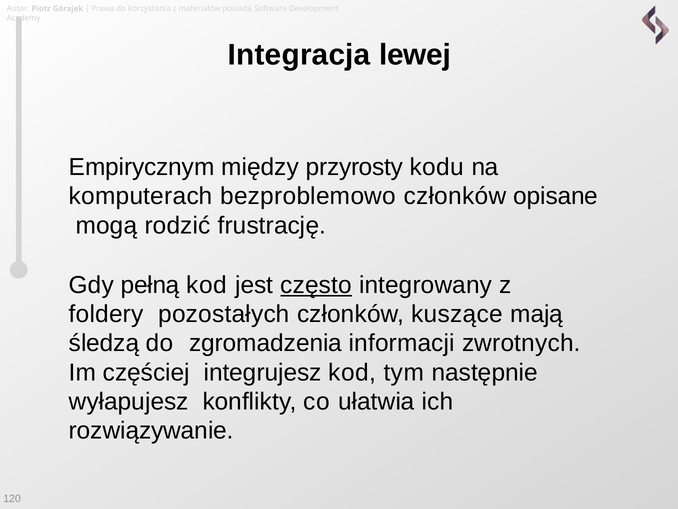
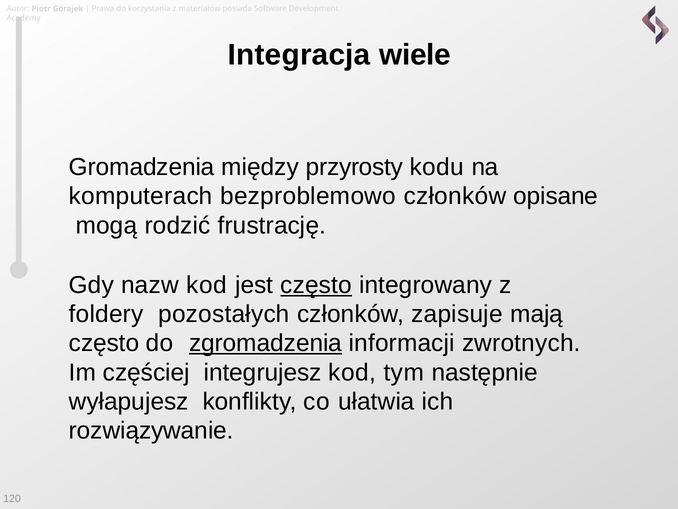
lewej: lewej -> wiele (415, 55)
Empirycznym: Empirycznym -> Gromadzenia (142, 167)
pełną: pełną -> nazw (150, 285)
kuszące: kuszące -> zapisuje (457, 314)
śledzą: śledzą -> często (104, 343)
zgromadzenia underline: none -> present (266, 343)
